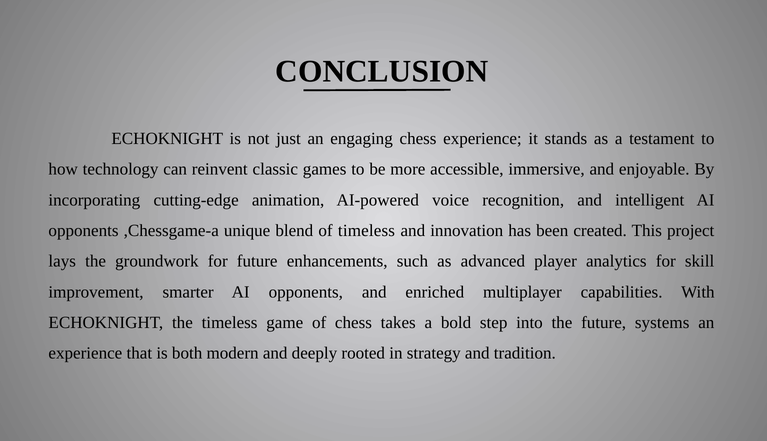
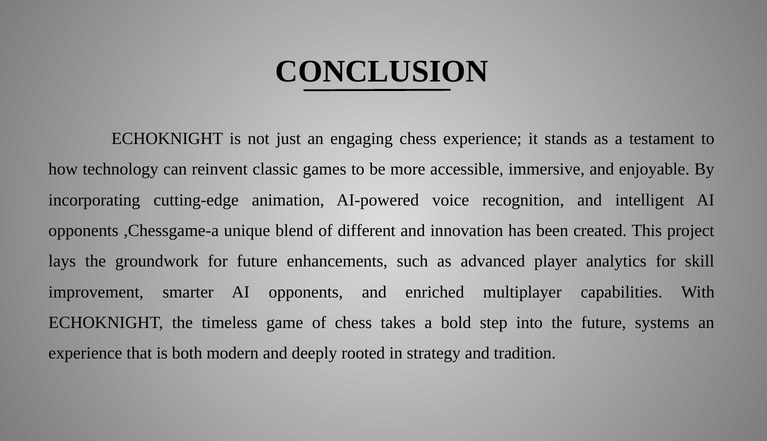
of timeless: timeless -> different (367, 231)
